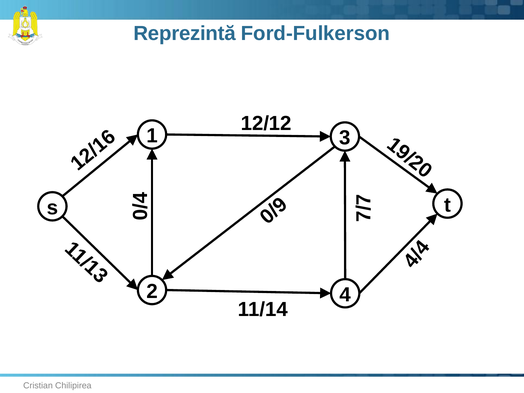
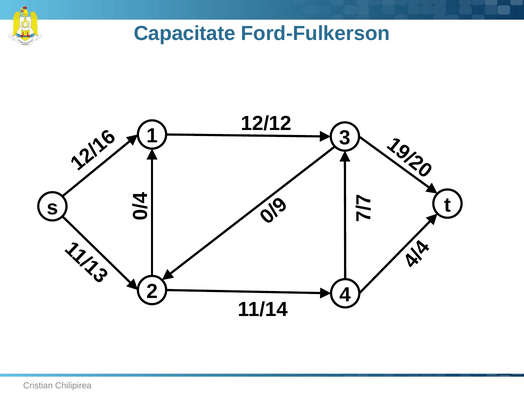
Reprezintă: Reprezintă -> Capacitate (185, 33)
